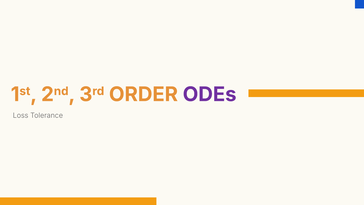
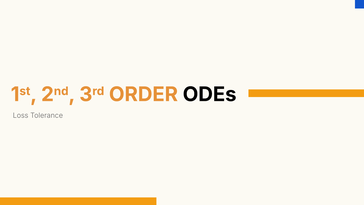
ODEs colour: purple -> black (210, 94)
